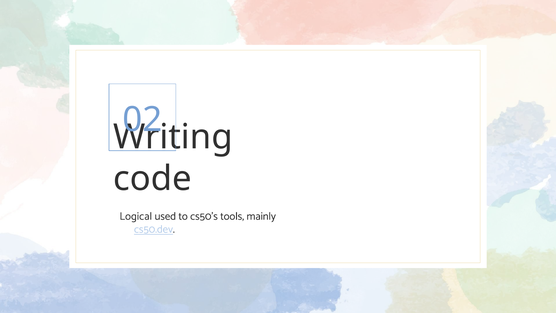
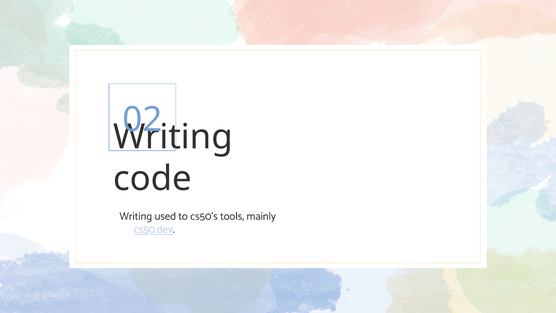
Logical: Logical -> Writing (136, 216)
